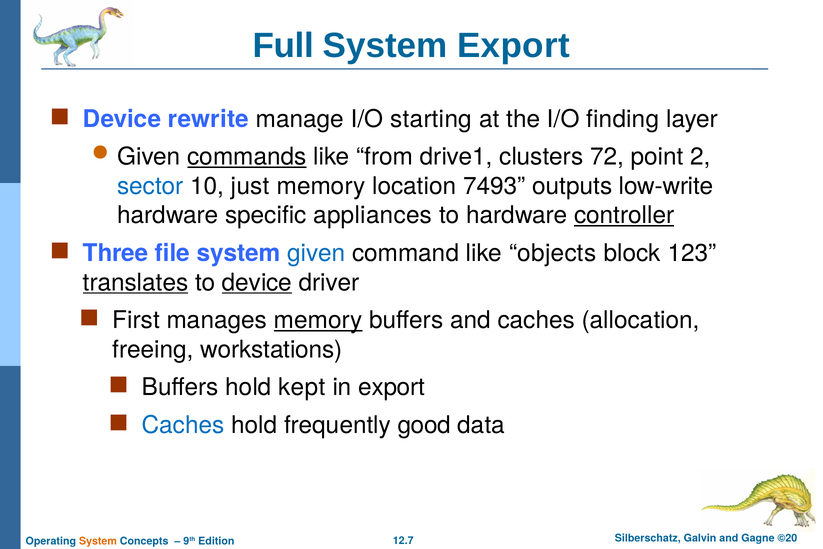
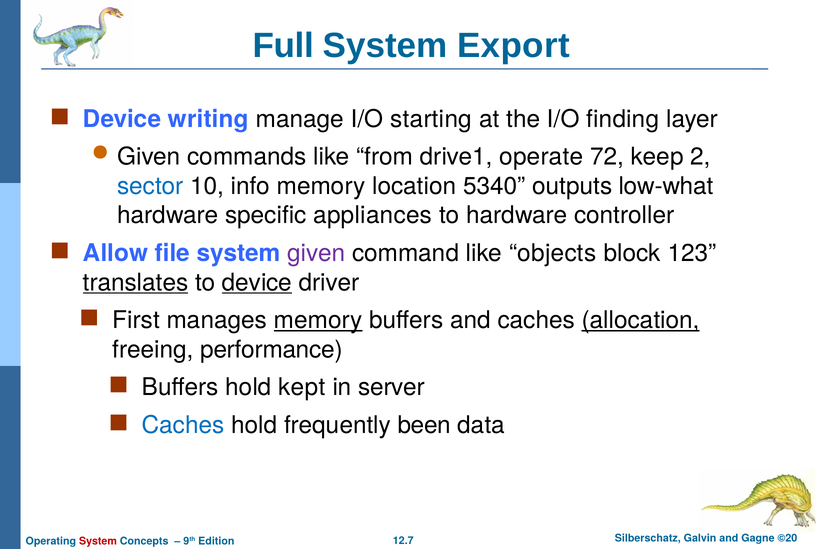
rewrite: rewrite -> writing (208, 119)
commands underline: present -> none (247, 157)
clusters: clusters -> operate (541, 157)
point: point -> keep (657, 157)
just: just -> info (250, 186)
7493: 7493 -> 5340 (494, 186)
low-write: low-write -> low-what (666, 186)
controller underline: present -> none (624, 215)
Three: Three -> Allow (116, 253)
given colour: blue -> purple (316, 253)
allocation underline: none -> present (641, 320)
workstations: workstations -> performance (271, 349)
in export: export -> server (392, 387)
good: good -> been (424, 425)
System colour: orange -> red (98, 541)
